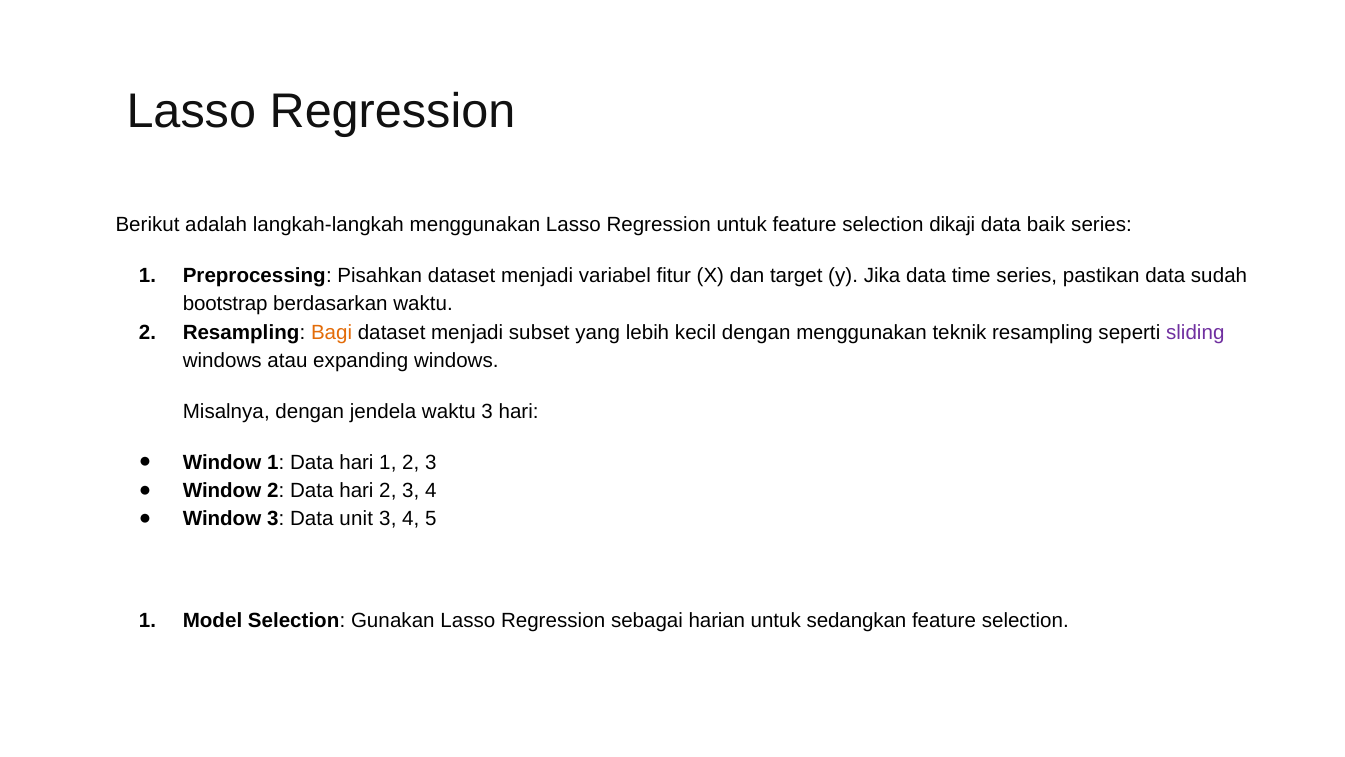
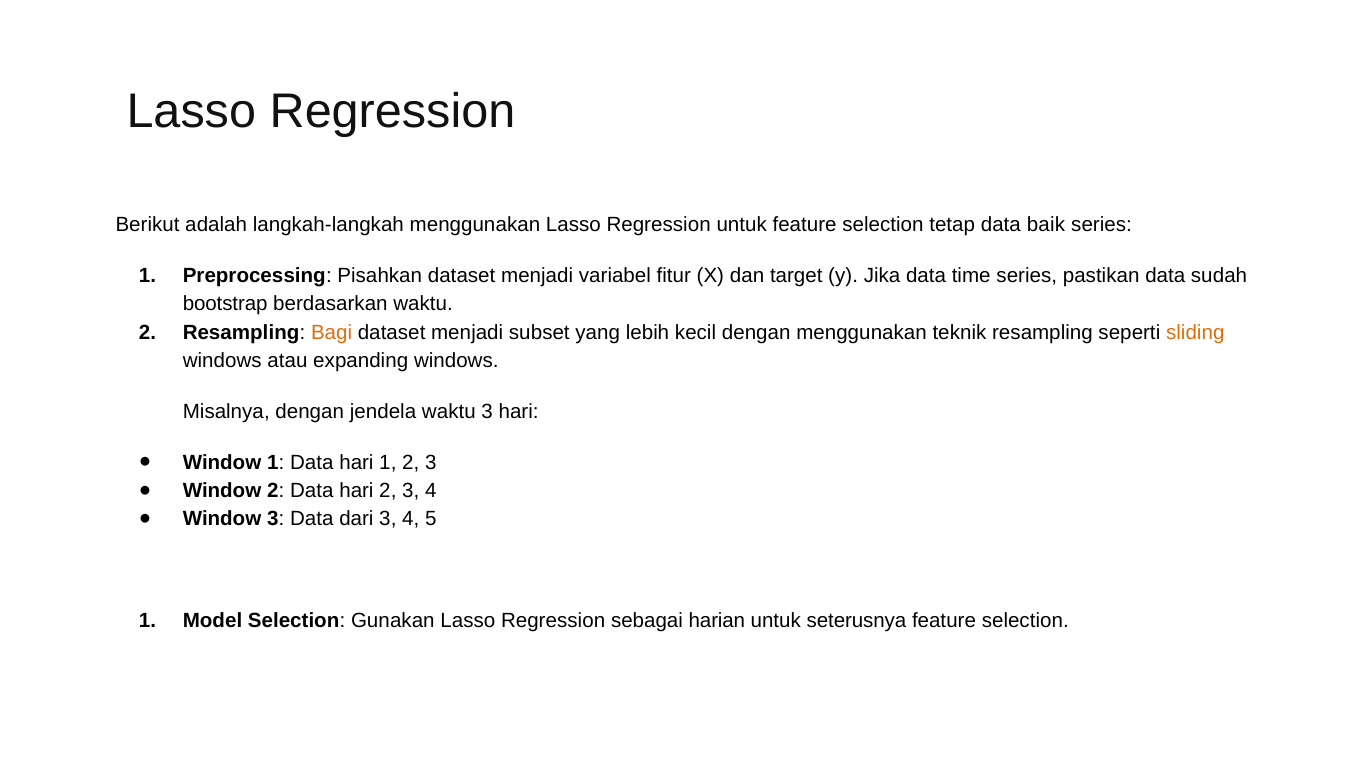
dikaji: dikaji -> tetap (952, 225)
sliding colour: purple -> orange (1195, 332)
unit: unit -> dari (356, 519)
sedangkan: sedangkan -> seterusnya (856, 620)
